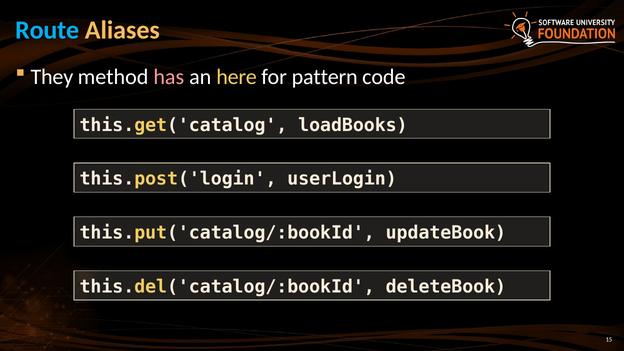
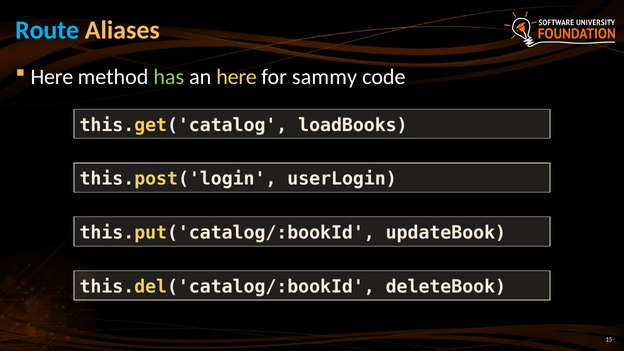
They: They -> Here (52, 77)
has colour: pink -> light green (169, 77)
pattern: pattern -> sammy (324, 77)
